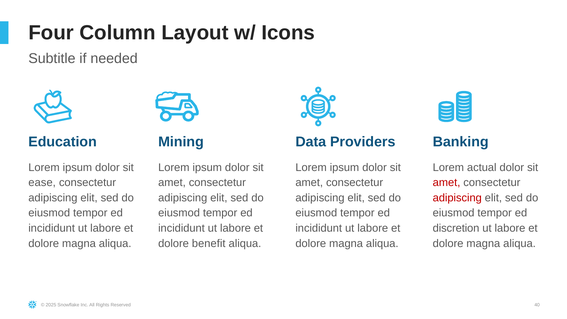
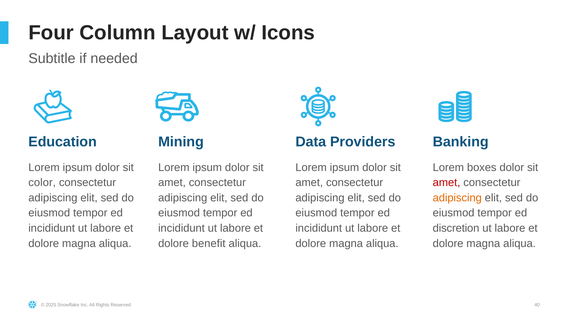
actual: actual -> boxes (482, 167)
ease: ease -> color (42, 183)
adipiscing colour: red -> orange (457, 198)
